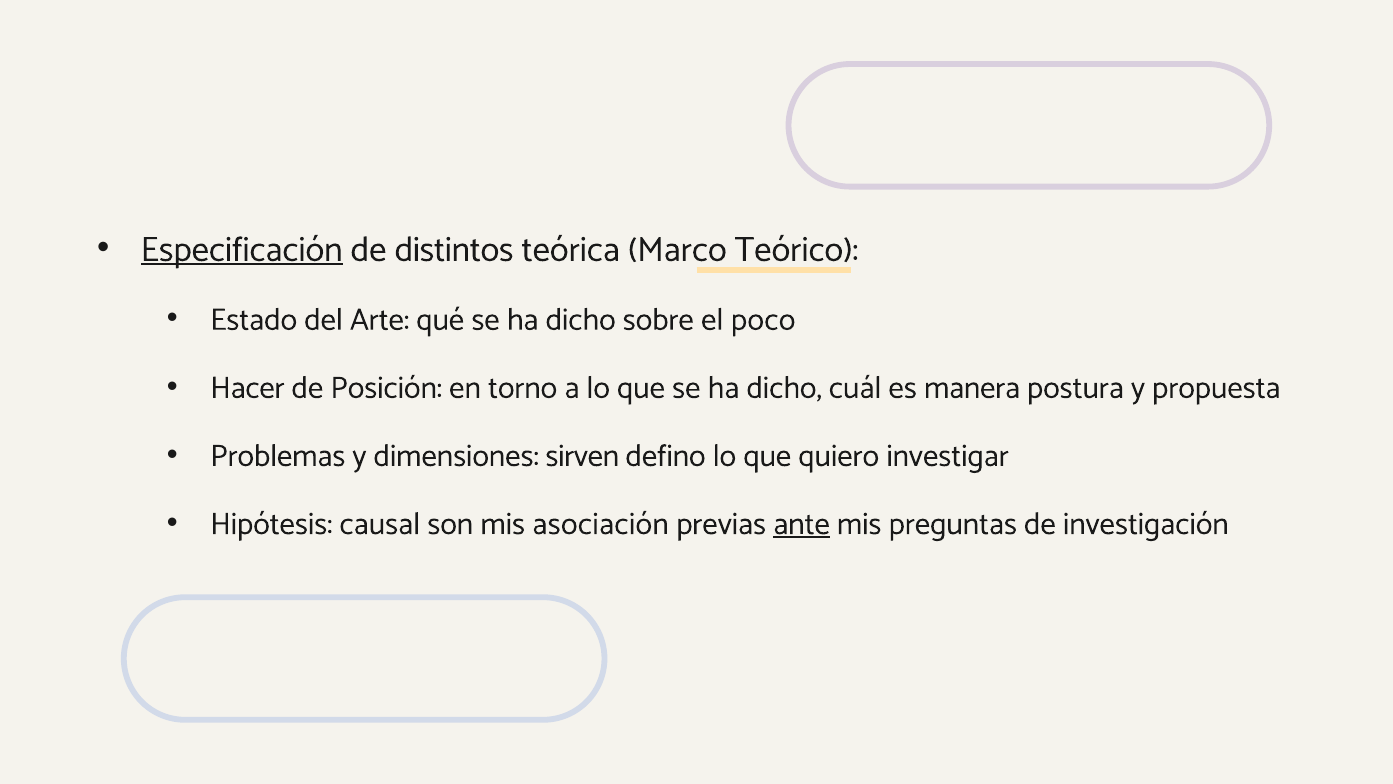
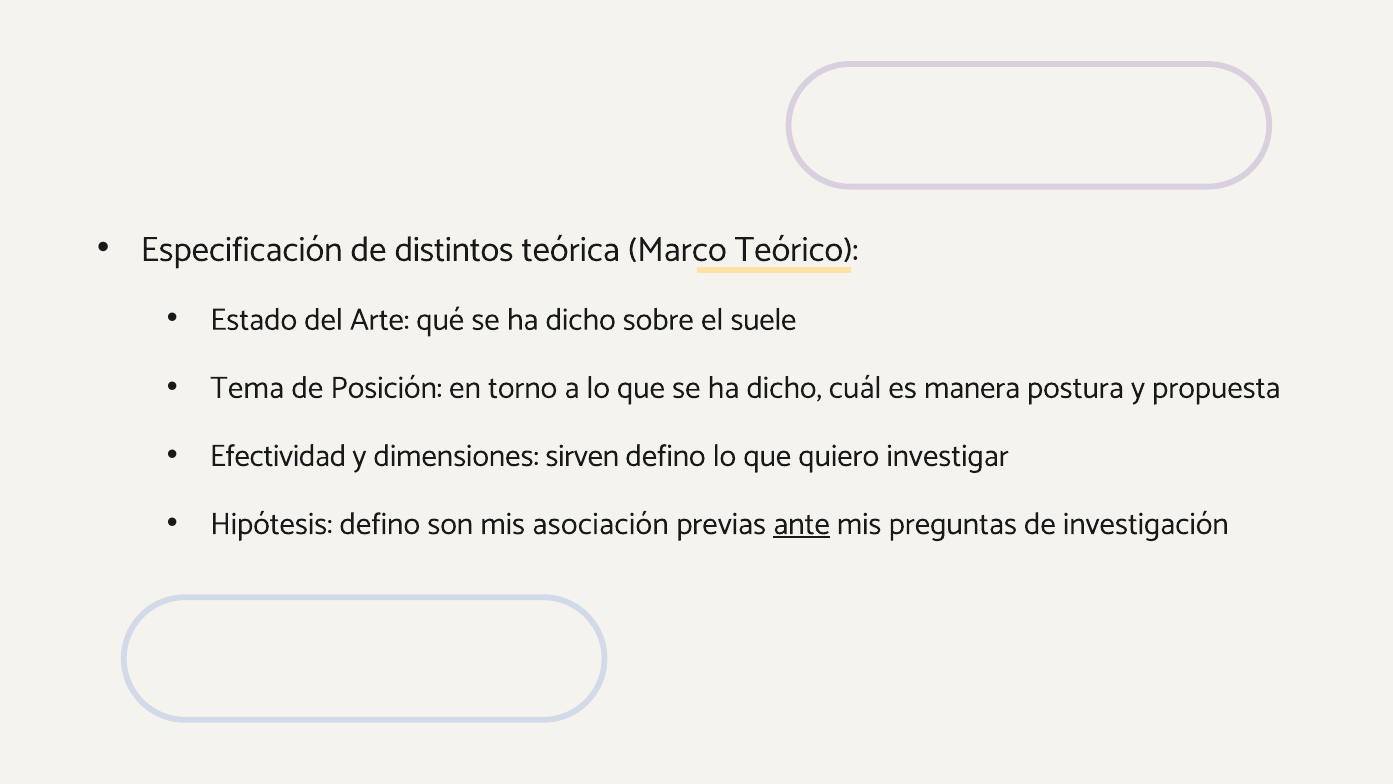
Especificación underline: present -> none (242, 249)
poco: poco -> suele (763, 319)
Hacer: Hacer -> Tema (247, 387)
Problemas: Problemas -> Efectividad (278, 455)
Hipótesis causal: causal -> defino (380, 524)
